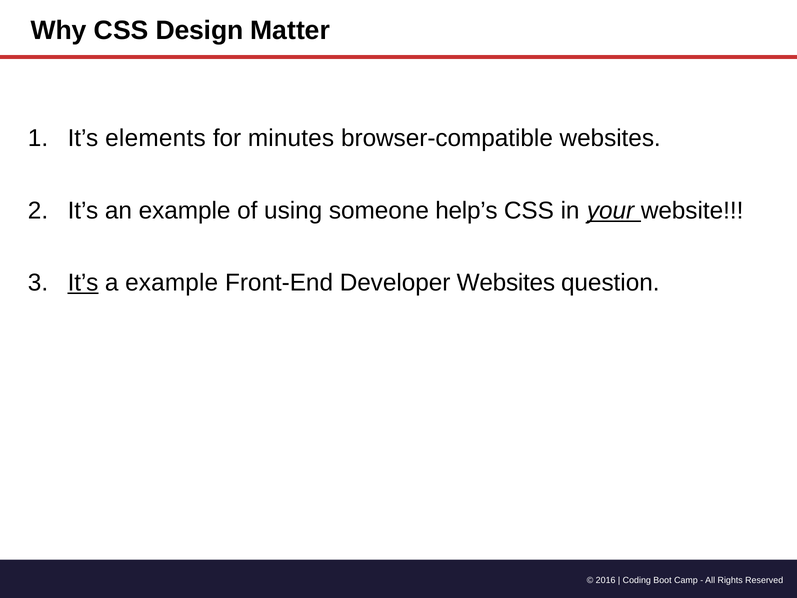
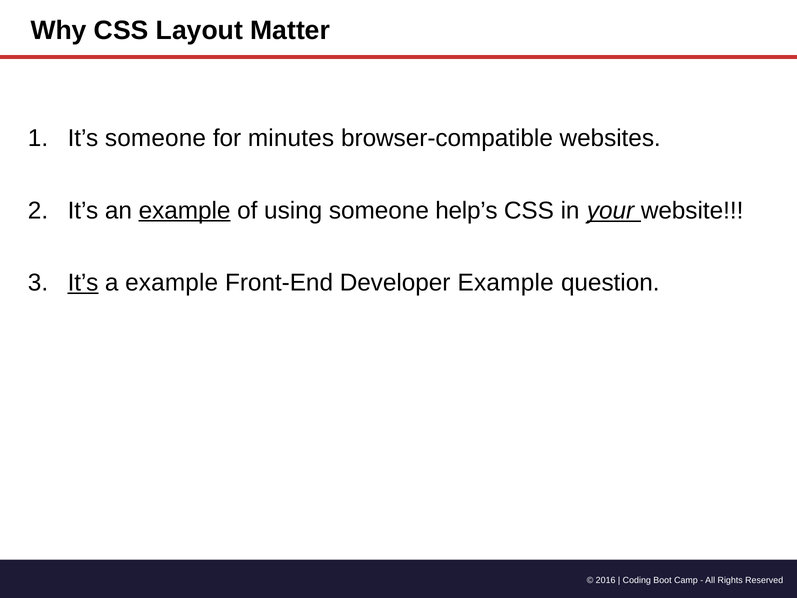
Design: Design -> Layout (199, 30)
It’s elements: elements -> someone (155, 138)
example underline: none -> present (185, 210)
Developer Websites: Websites -> Example (506, 283)
